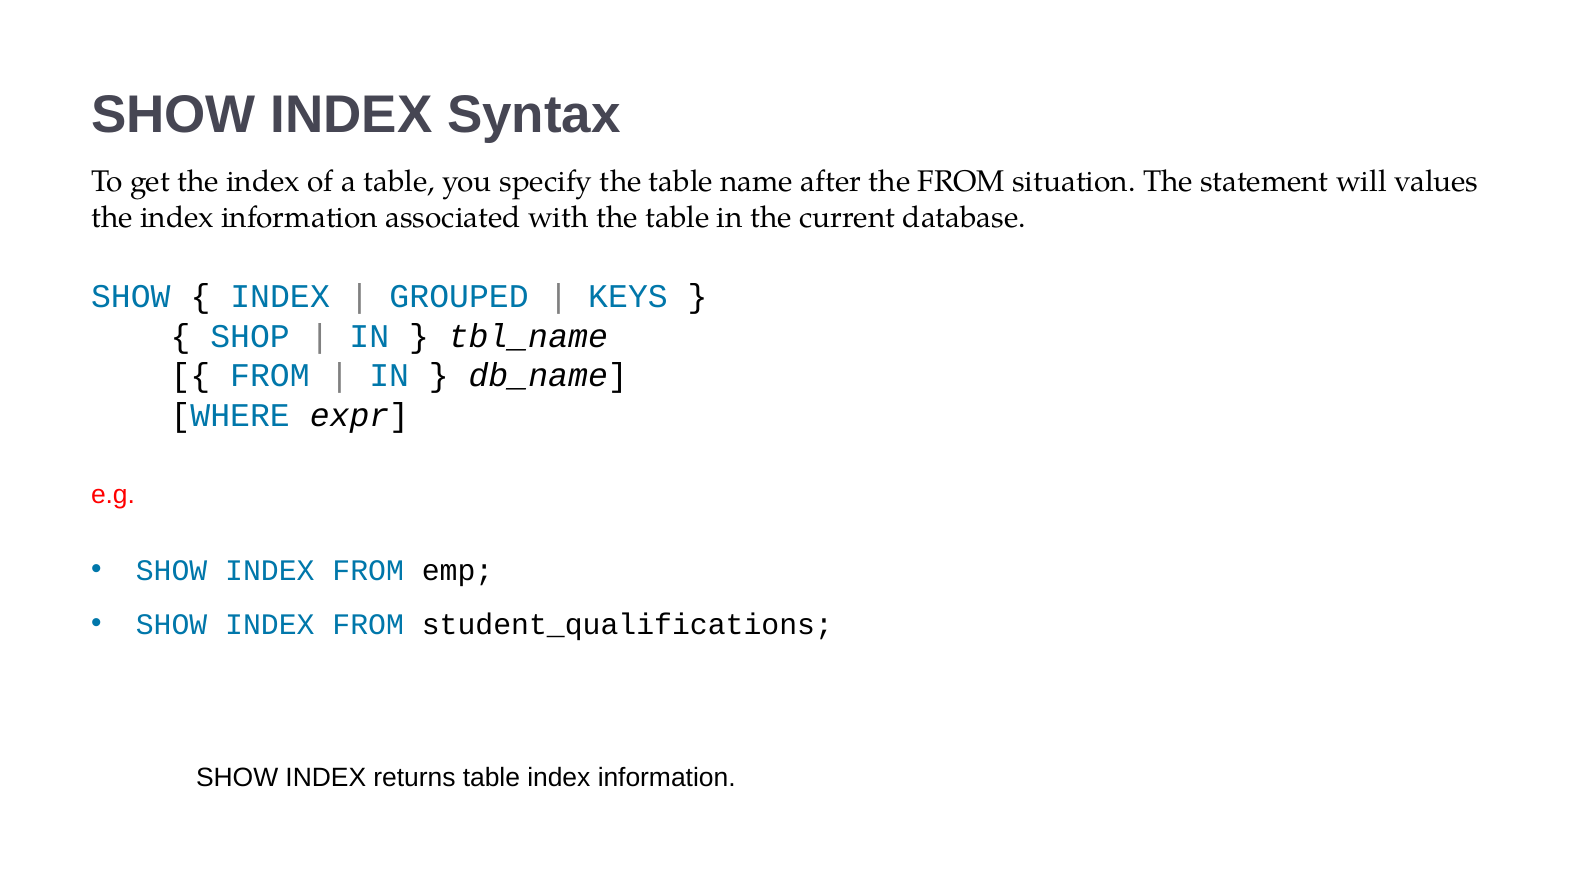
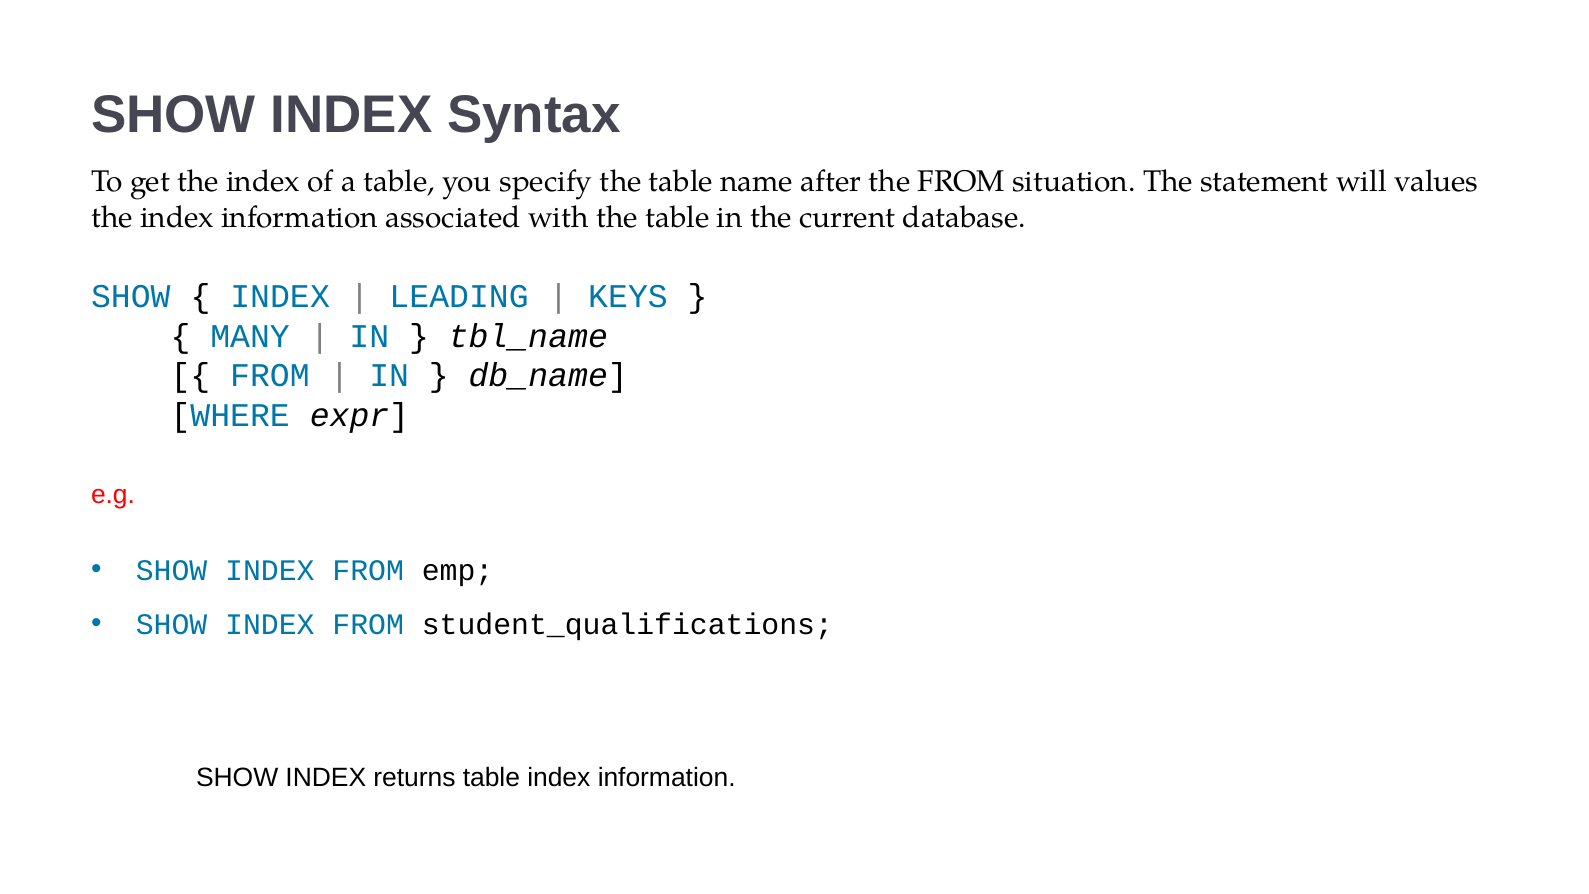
GROUPED: GROUPED -> LEADING (459, 296)
SHOP: SHOP -> MANY (250, 336)
